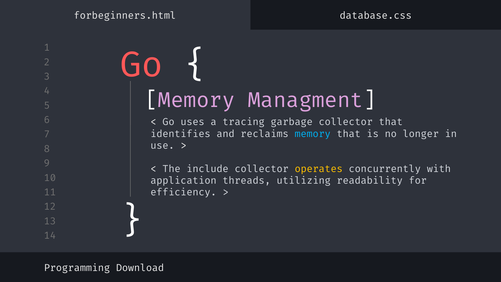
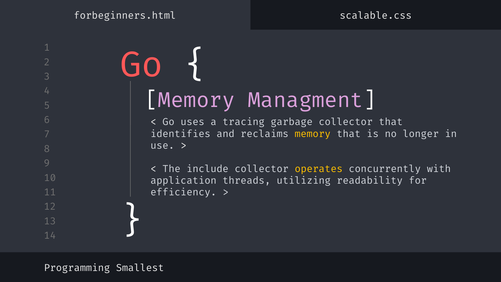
database.css: database.css -> scalable.css (376, 15)
memory colour: light blue -> yellow (313, 134)
Download: Download -> Smallest (140, 268)
